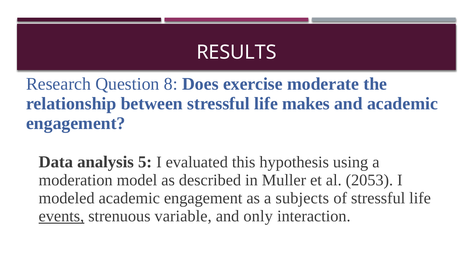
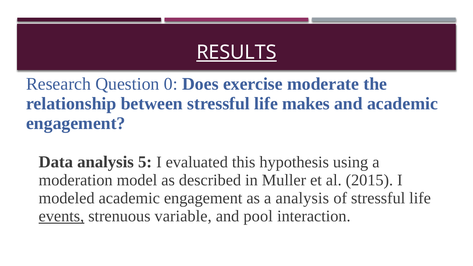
RESULTS underline: none -> present (237, 52)
8: 8 -> 0 (171, 84)
2053: 2053 -> 2015 (369, 180)
a subjects: subjects -> analysis (302, 198)
only: only -> pool (258, 216)
